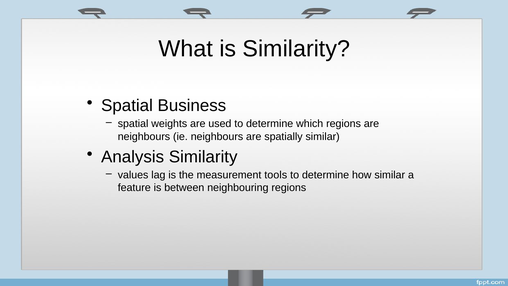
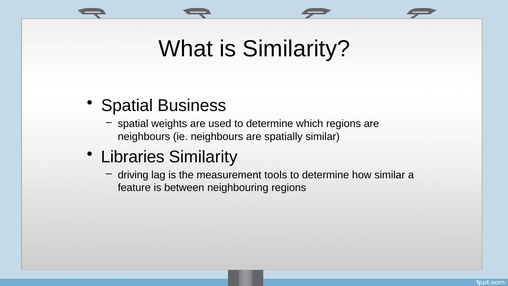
Analysis: Analysis -> Libraries (133, 157)
values: values -> driving (133, 175)
